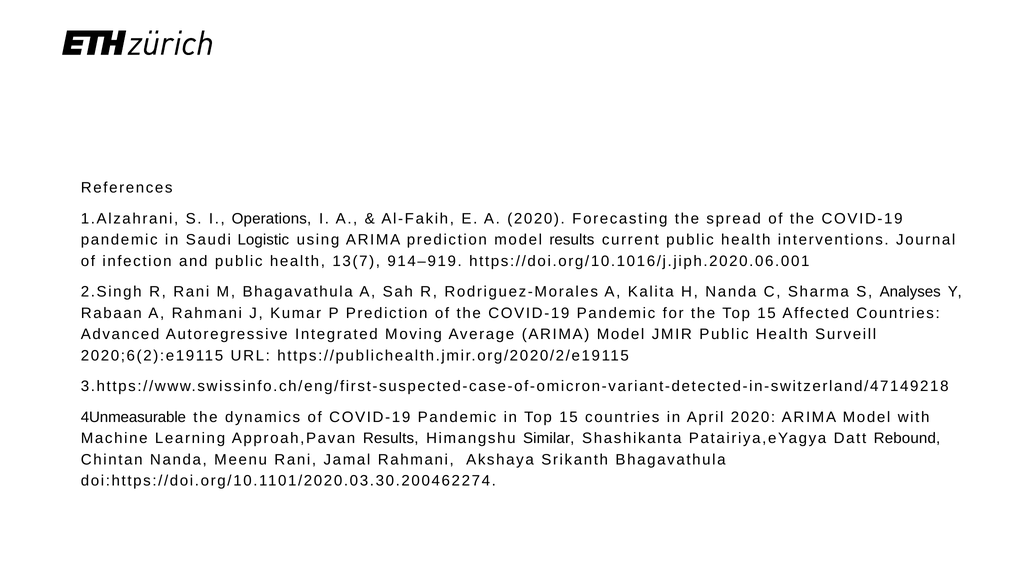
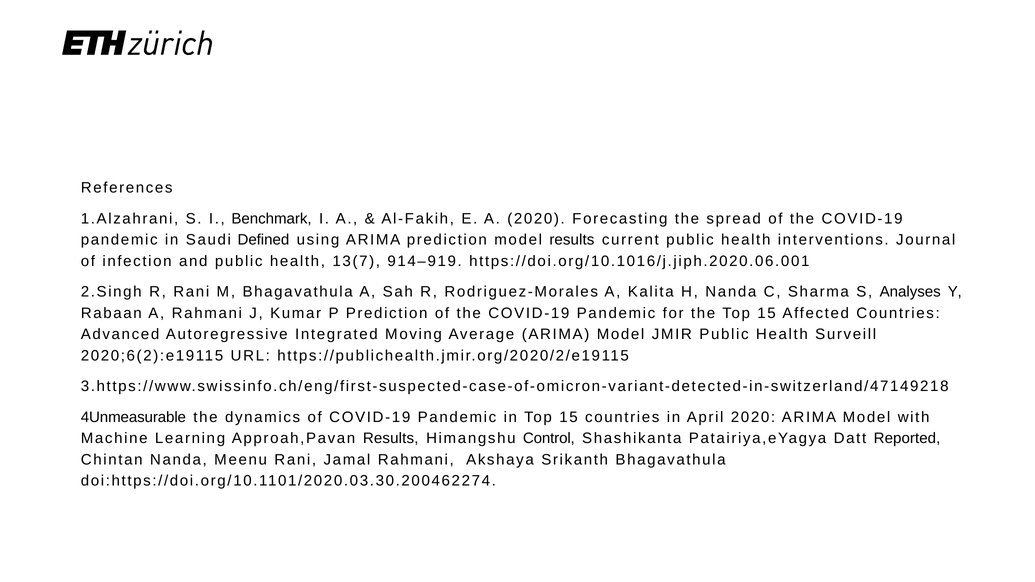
Operations: Operations -> Benchmark (272, 219)
Logistic: Logistic -> Defined (263, 240)
Similar: Similar -> Control (549, 439)
Rebound: Rebound -> Reported (907, 439)
